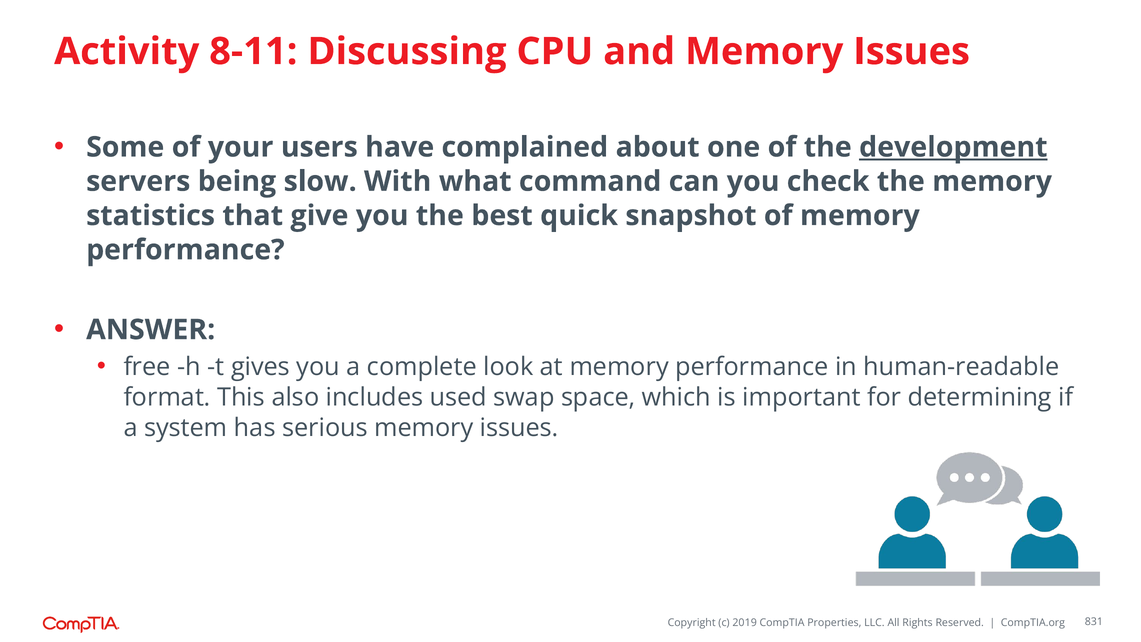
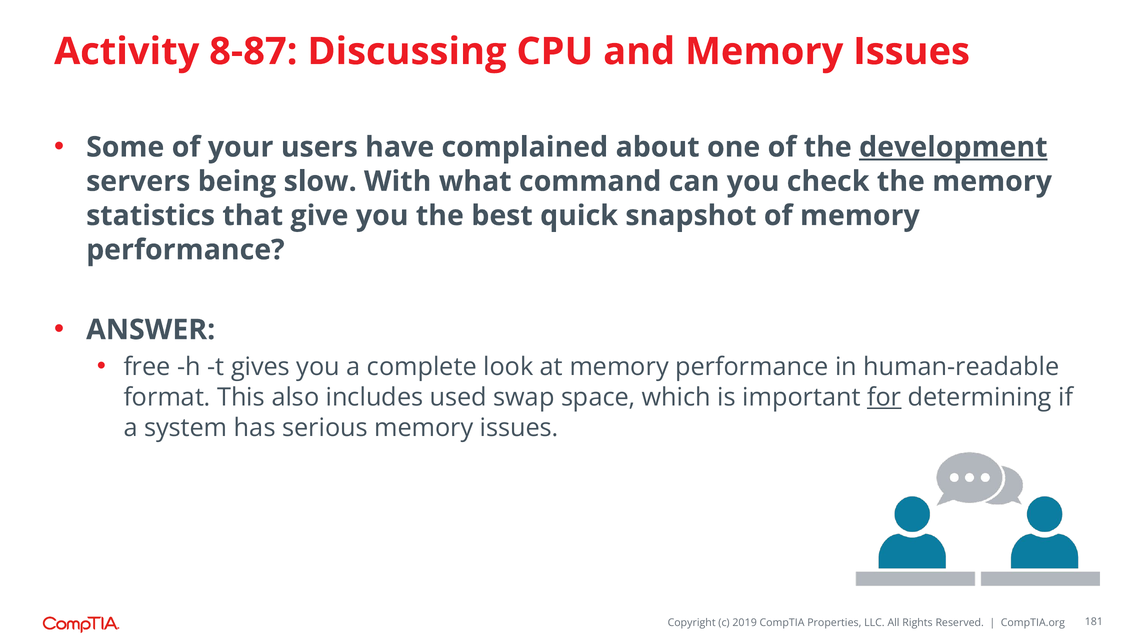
8-11: 8-11 -> 8-87 (253, 52)
for underline: none -> present (884, 397)
831: 831 -> 181 (1094, 622)
